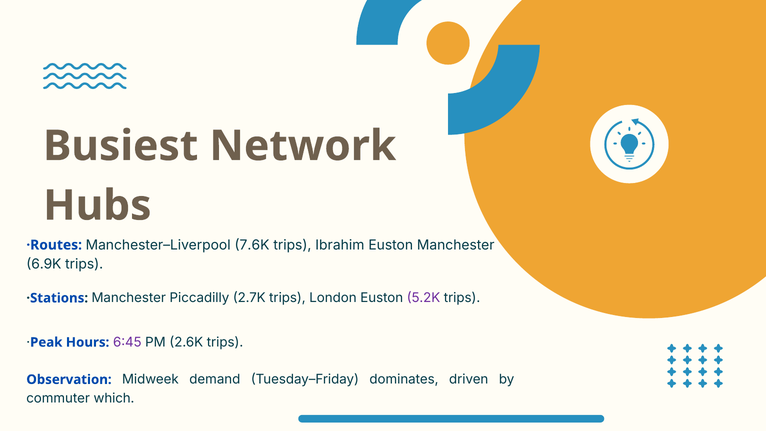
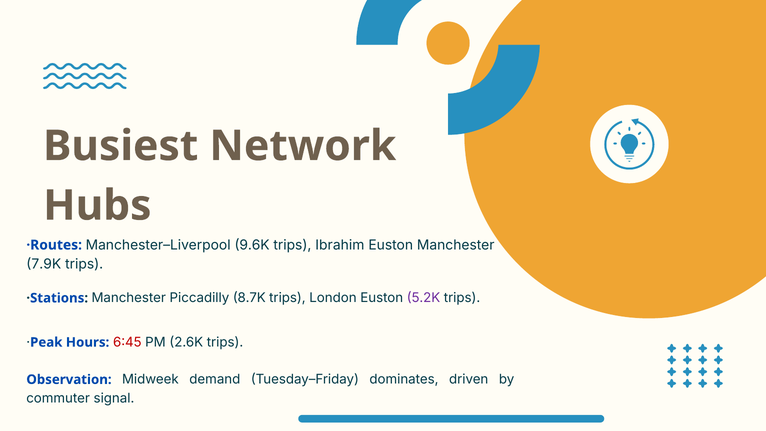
7.6K: 7.6K -> 9.6K (252, 245)
6.9K: 6.9K -> 7.9K (44, 264)
2.7K: 2.7K -> 8.7K (249, 298)
6:45 colour: purple -> red (127, 342)
which: which -> signal (114, 398)
